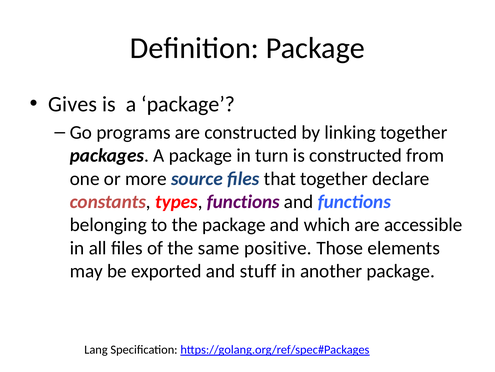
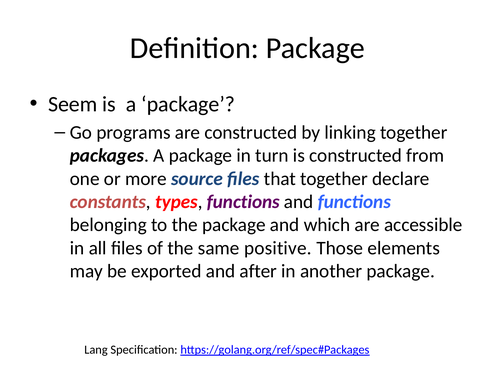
Gives: Gives -> Seem (73, 104)
stuff: stuff -> after (258, 271)
